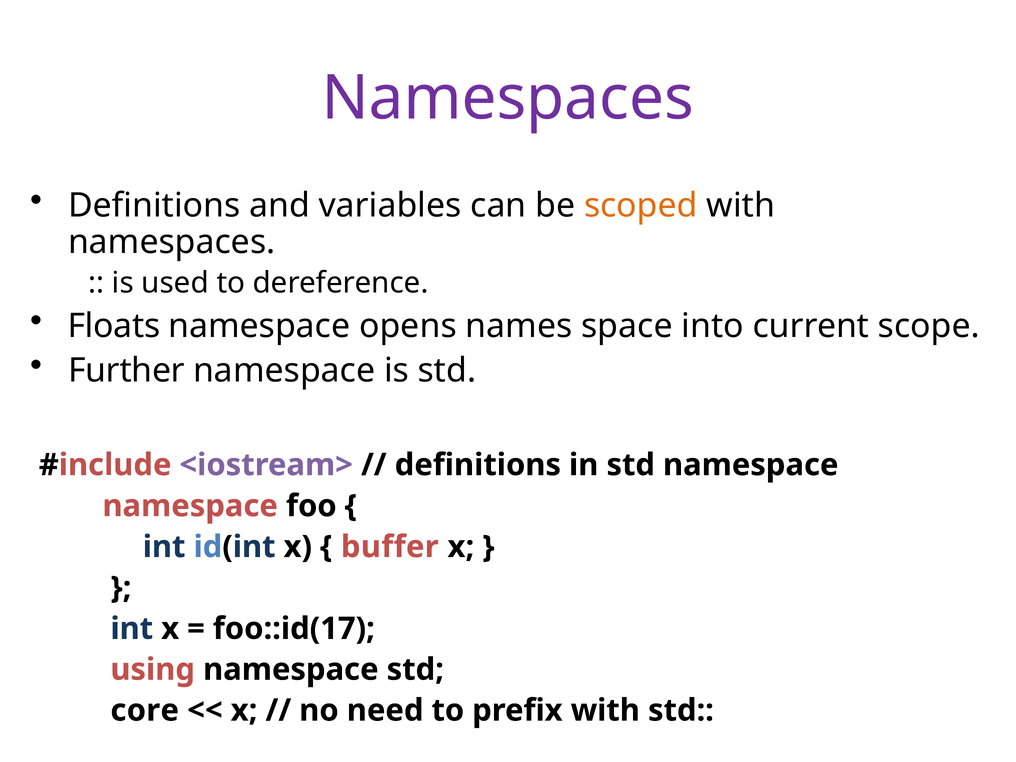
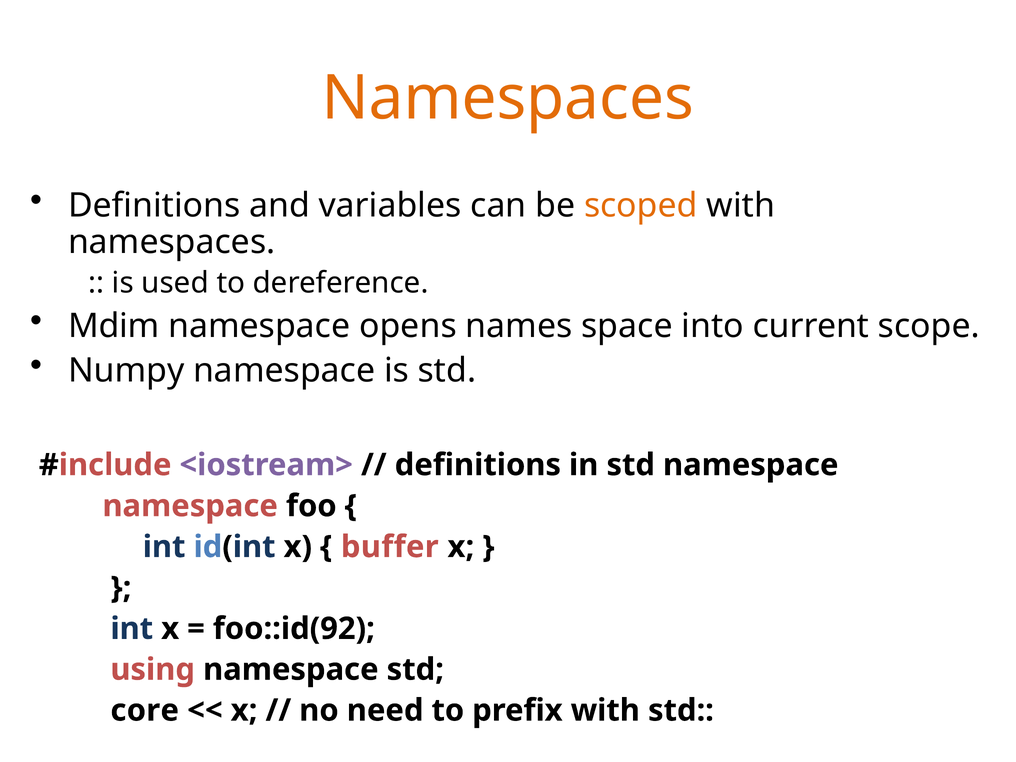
Namespaces colour: purple -> orange (508, 98)
Floats: Floats -> Mdim (114, 326)
Further: Further -> Numpy (126, 371)
foo::id(17: foo::id(17 -> foo::id(92 (294, 629)
